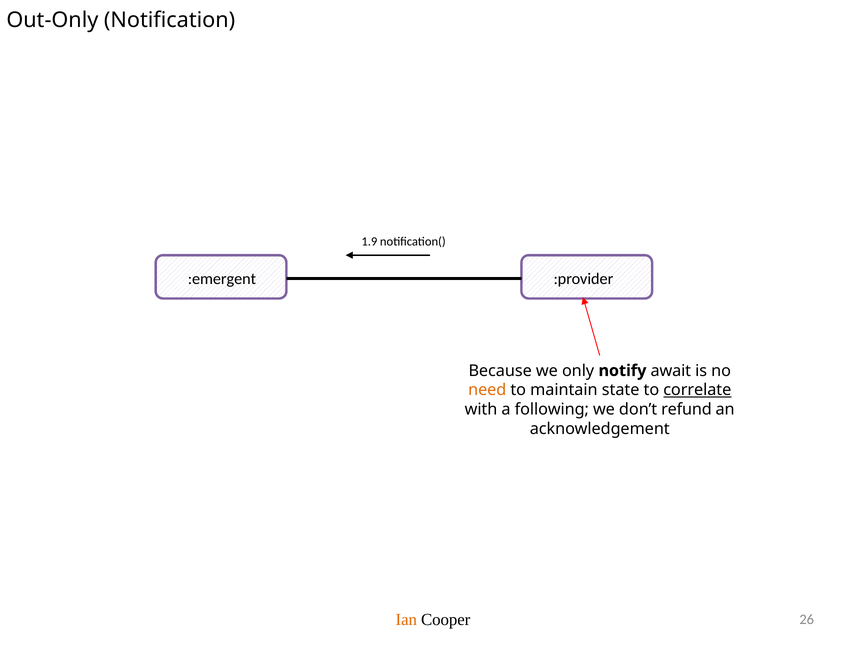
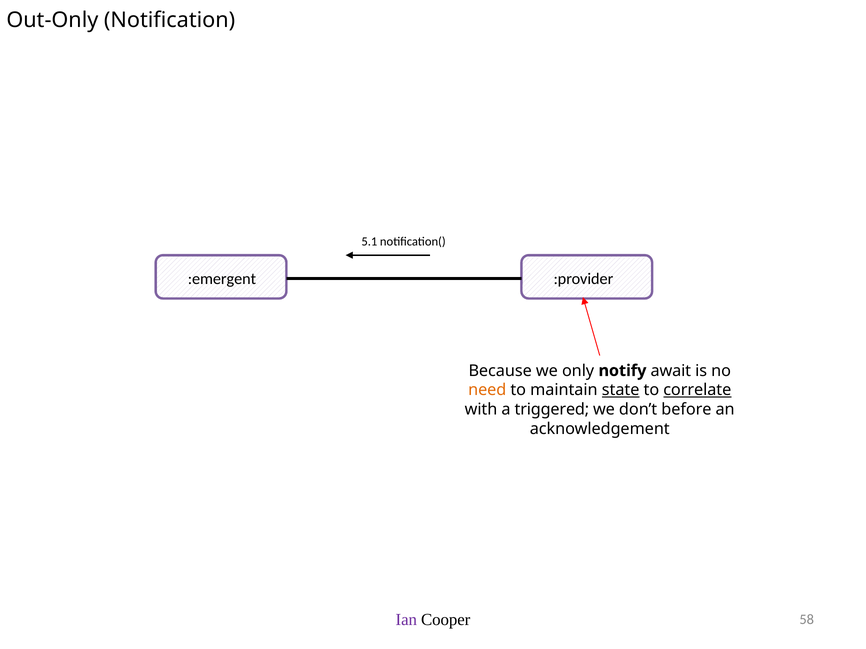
1.9: 1.9 -> 5.1 (369, 242)
state underline: none -> present (621, 390)
following: following -> triggered (552, 410)
refund: refund -> before (686, 410)
Ian colour: orange -> purple (406, 620)
26: 26 -> 58 (807, 620)
